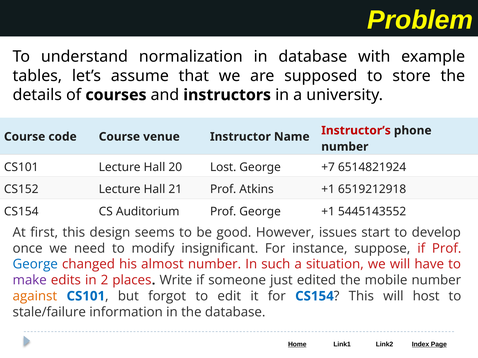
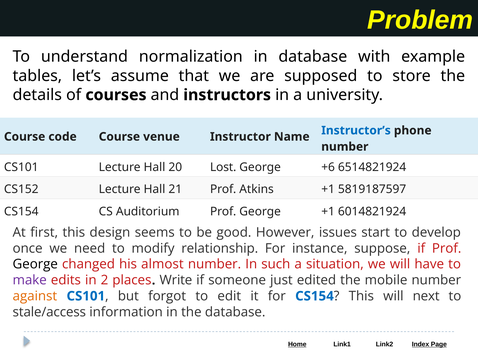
Instructor’s colour: red -> blue (356, 131)
+7: +7 -> +6 (328, 167)
6519212918: 6519212918 -> 5819187597 (372, 190)
5445143552: 5445143552 -> 6014821924 (372, 212)
insignificant: insignificant -> relationship (220, 249)
George colour: blue -> black (35, 265)
host: host -> next (426, 297)
stale/failure: stale/failure -> stale/access (49, 312)
